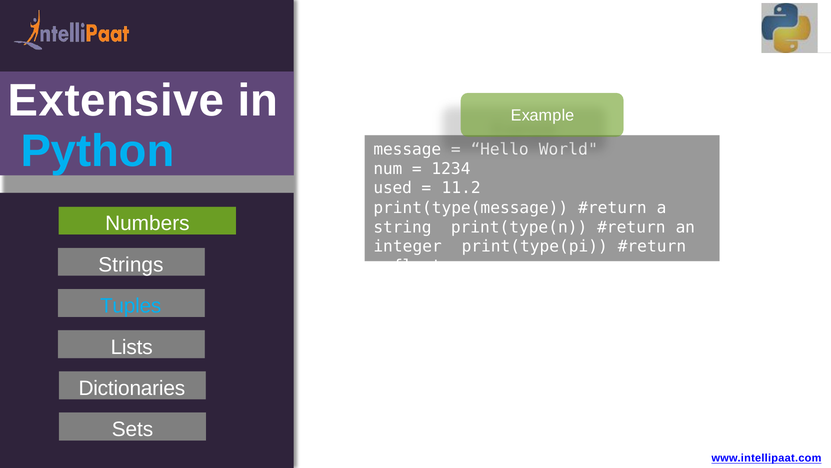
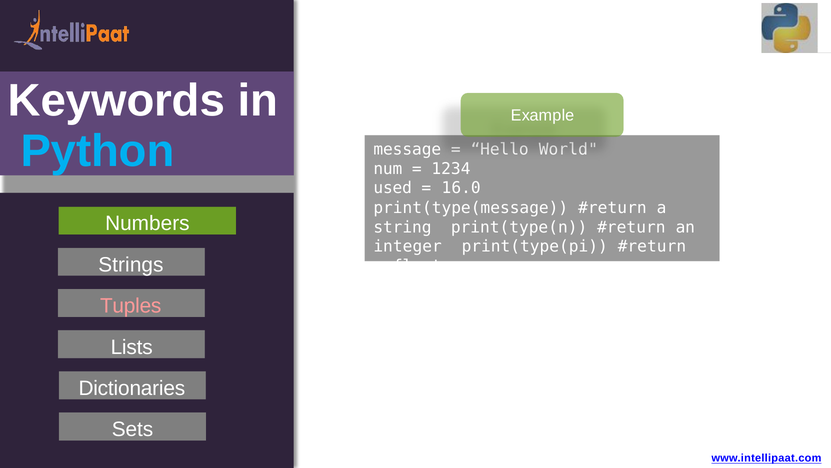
Extensive: Extensive -> Keywords (116, 101)
11.2: 11.2 -> 16.0 (461, 188)
Tuples colour: light blue -> pink (131, 306)
